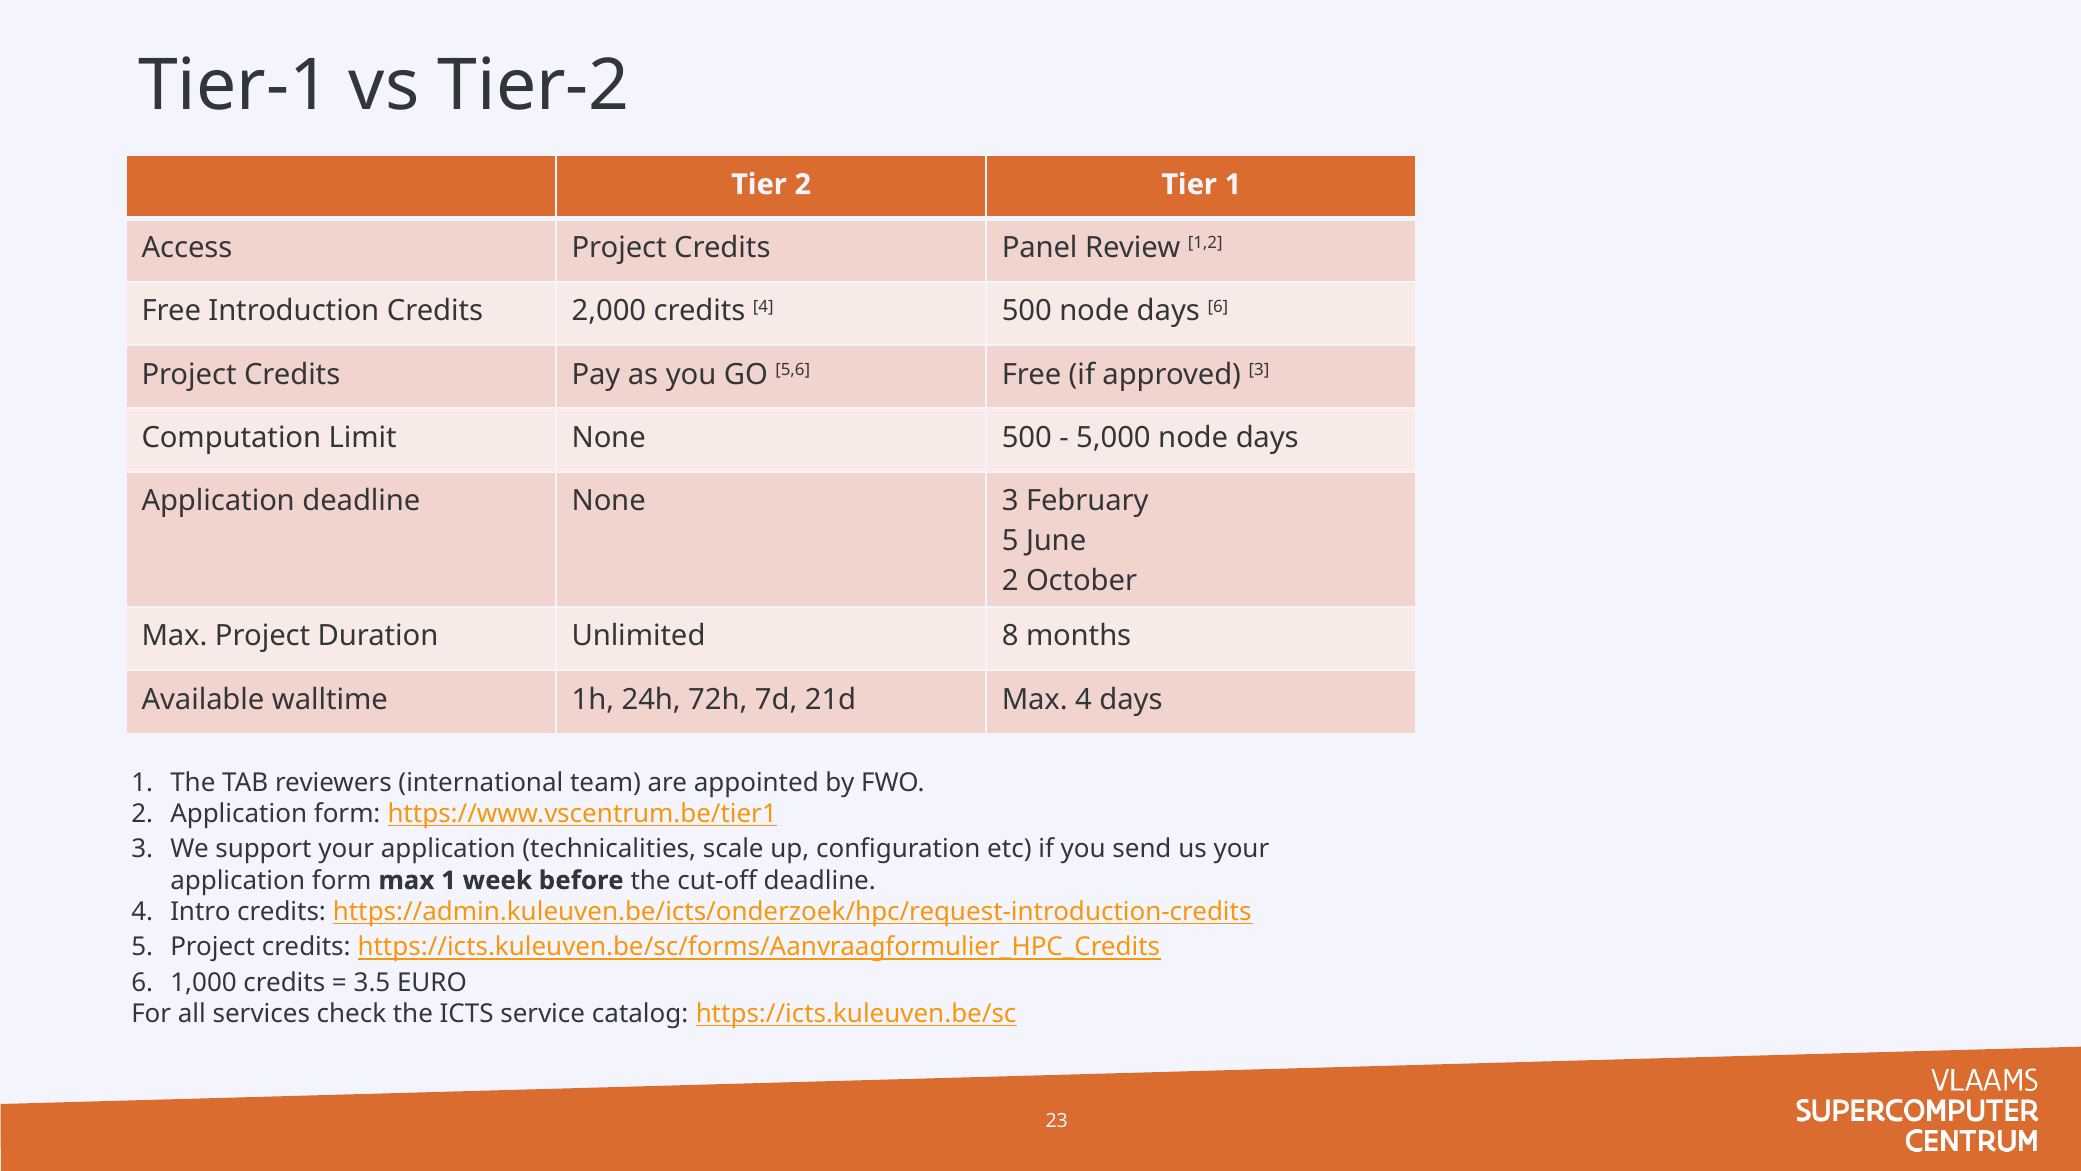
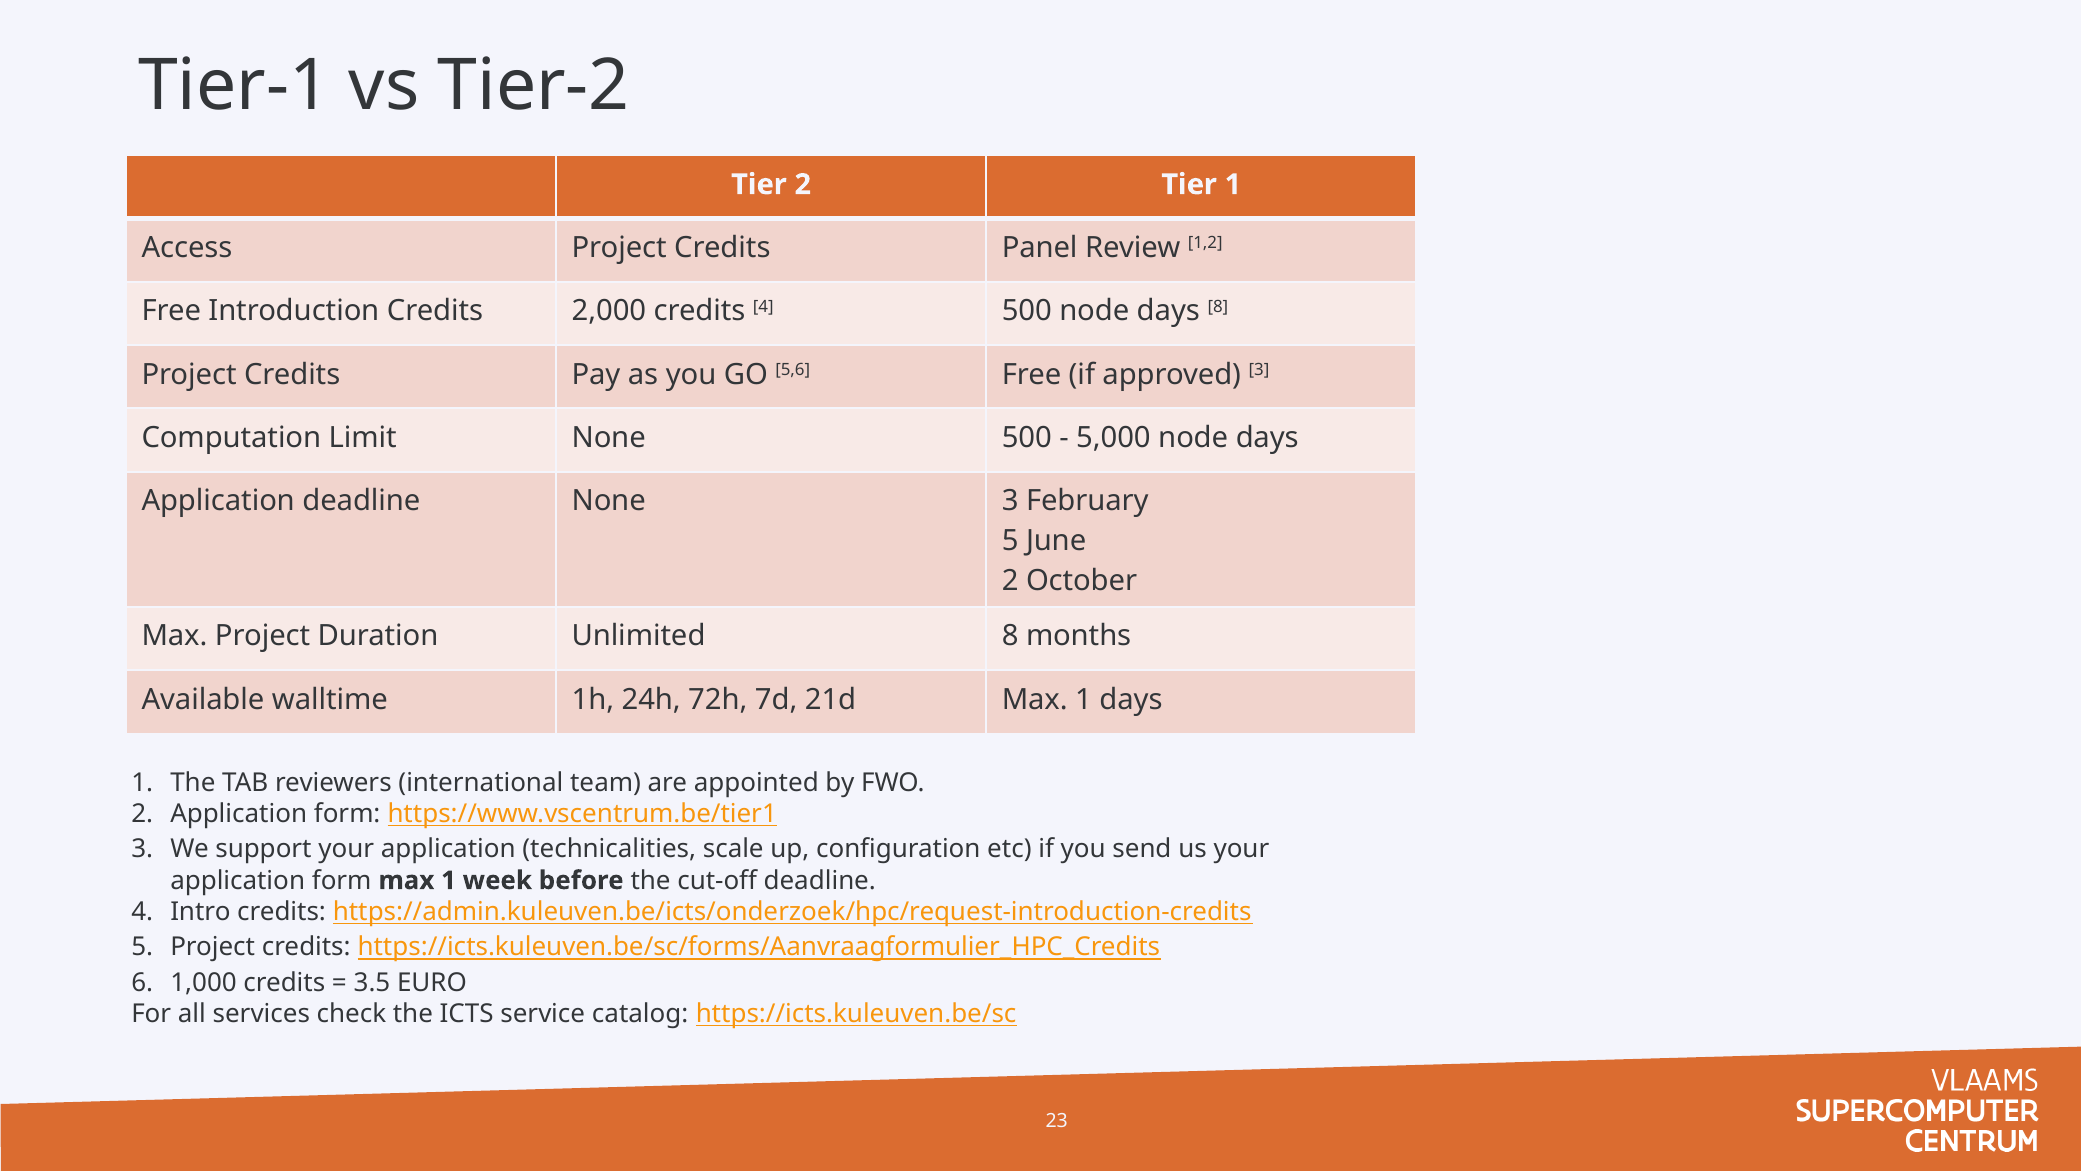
days 6: 6 -> 8 (1218, 306)
21d Max 4: 4 -> 1 (1084, 699)
